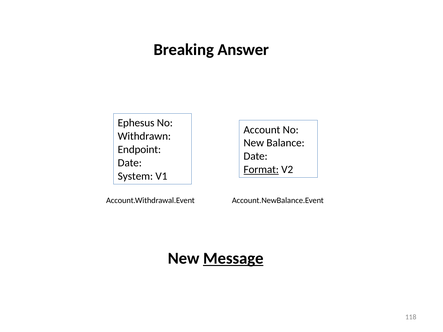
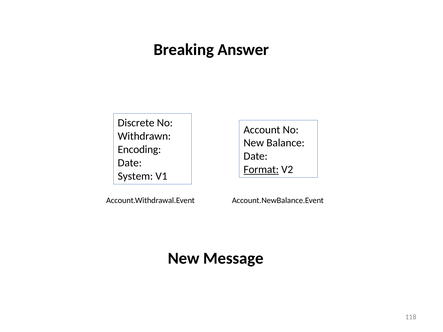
Ephesus: Ephesus -> Discrete (136, 123)
Endpoint: Endpoint -> Encoding (139, 150)
Message underline: present -> none (233, 259)
